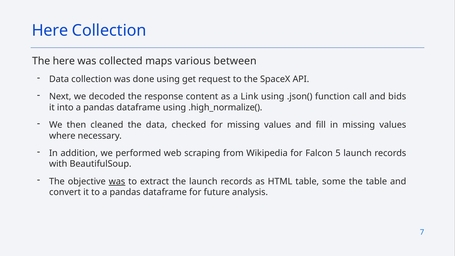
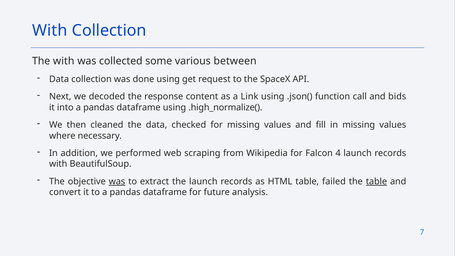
Here: Here -> With (50, 30)
The here: here -> with (64, 61)
maps: maps -> some (159, 61)
5: 5 -> 4 (338, 153)
some: some -> failed (334, 181)
table underline: none -> present (376, 181)
